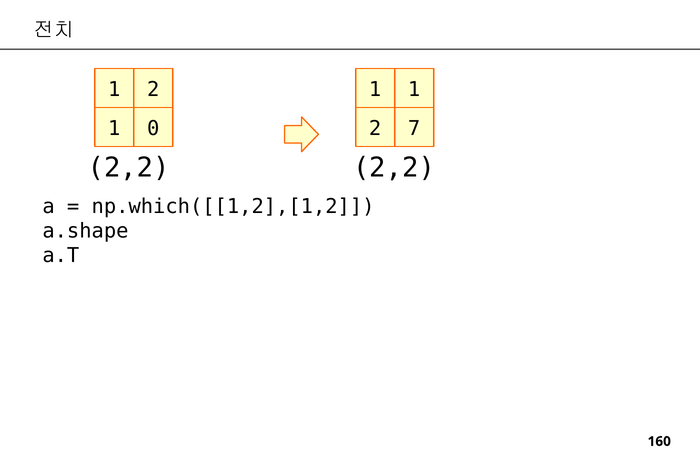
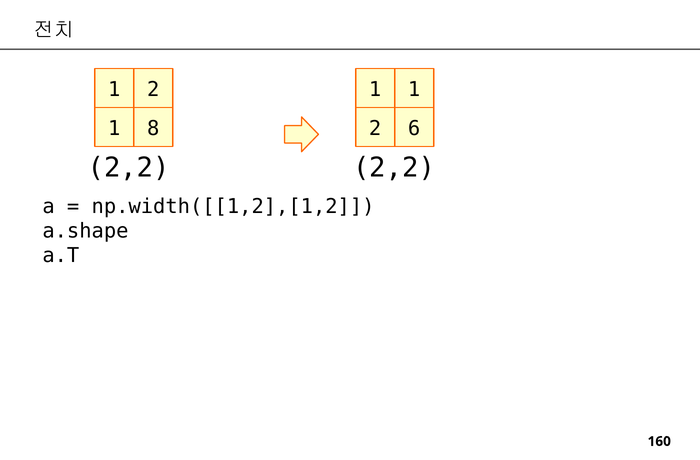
0: 0 -> 8 (153, 128)
7: 7 -> 6 (414, 128)
np.which([[1,2],[1,2: np.which([[1,2],[1,2 -> np.width([[1,2],[1,2 (233, 206)
